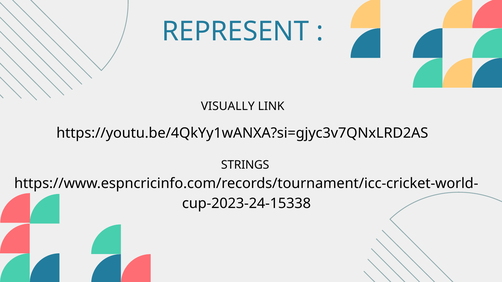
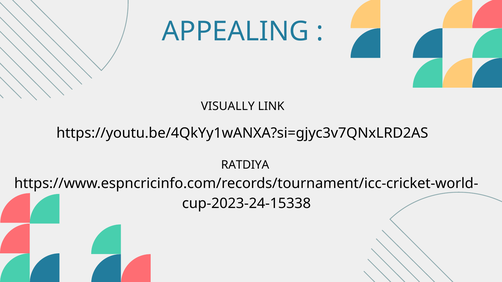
REPRESENT: REPRESENT -> APPEALING (235, 31)
STRINGS: STRINGS -> RATDIYA (245, 165)
